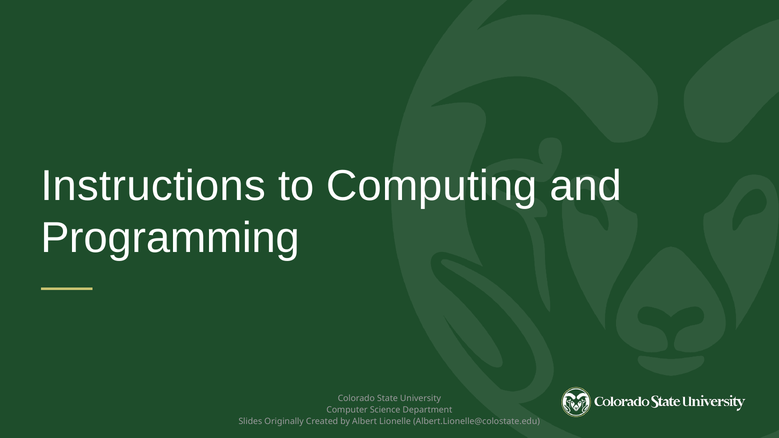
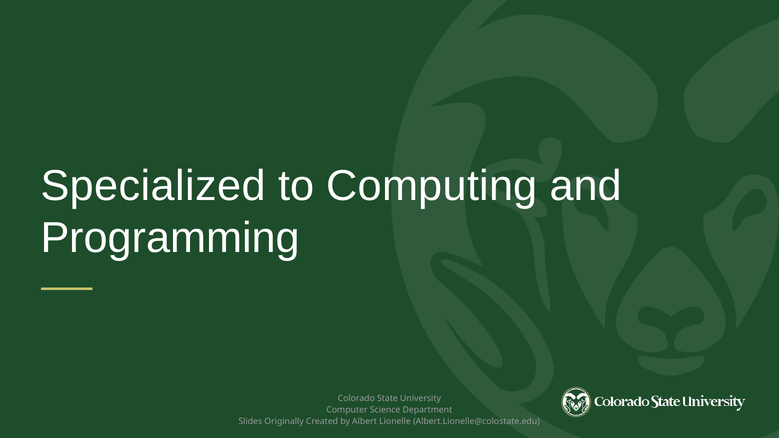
Instructions: Instructions -> Specialized (153, 186)
